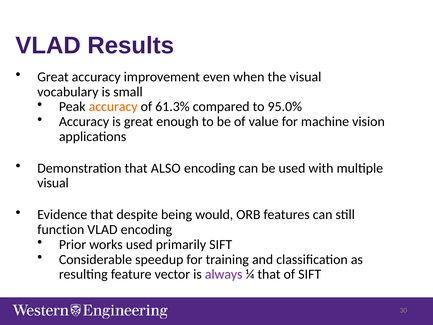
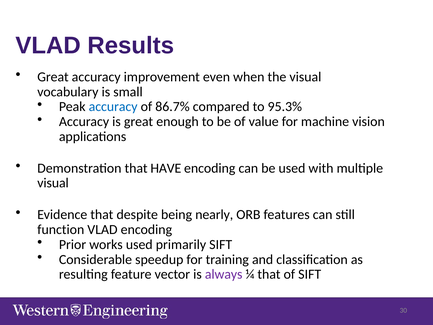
accuracy colour: orange -> blue (113, 107)
61.3%: 61.3% -> 86.7% (172, 107)
95.0%: 95.0% -> 95.3% (285, 107)
ALSO: ALSO -> HAVE (166, 168)
would: would -> nearly (214, 214)
